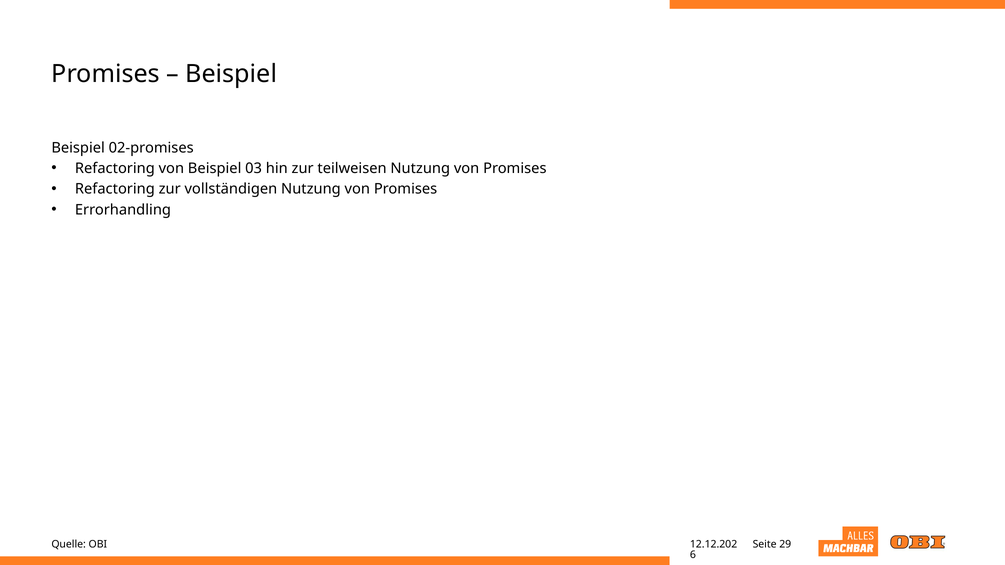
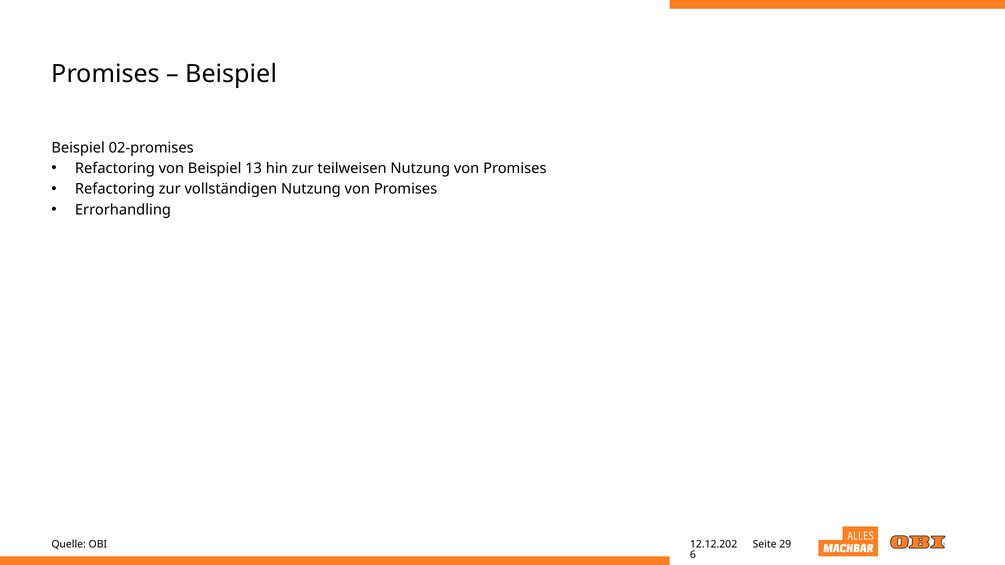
03: 03 -> 13 (254, 168)
